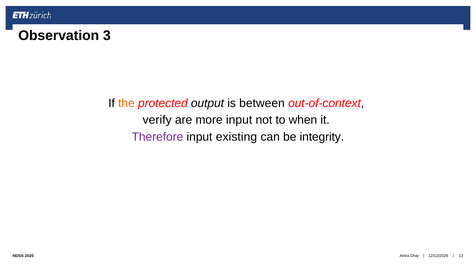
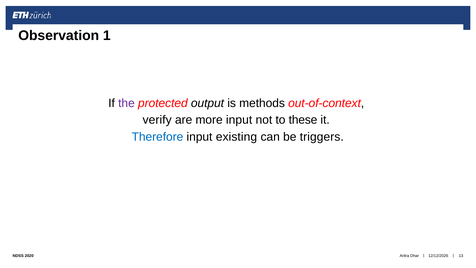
3: 3 -> 1 (107, 36)
the colour: orange -> purple (126, 103)
between: between -> methods (262, 103)
when: when -> these (303, 120)
Therefore colour: purple -> blue (157, 137)
integrity: integrity -> triggers (322, 137)
